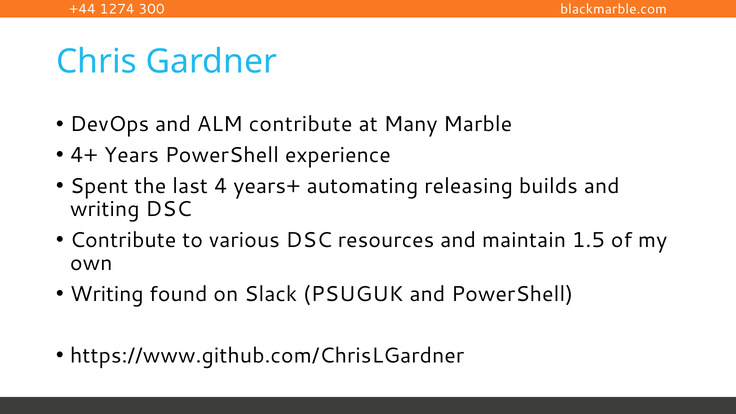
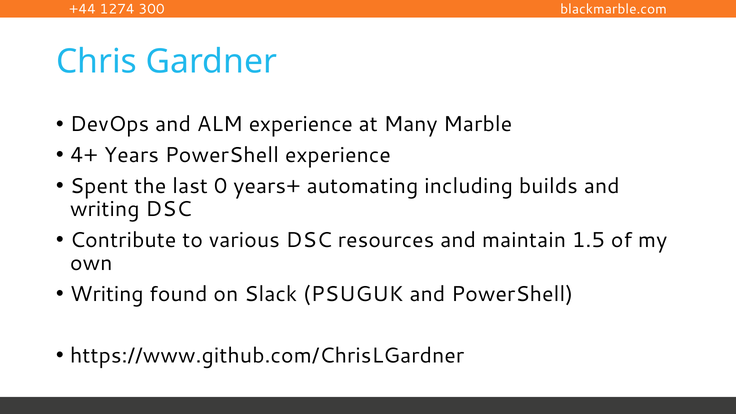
ALM contribute: contribute -> experience (301, 124)
4: 4 -> 0 (221, 186)
releasing: releasing -> including (469, 186)
